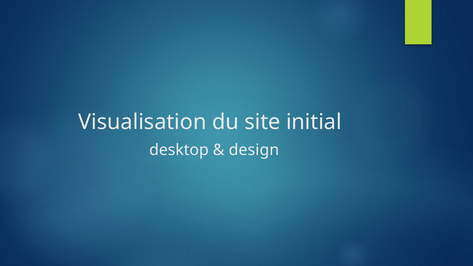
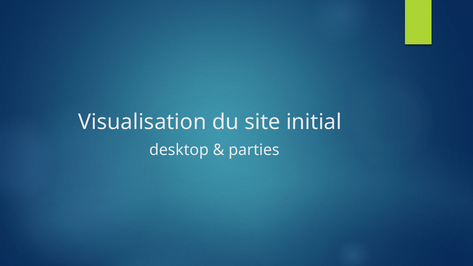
design: design -> parties (254, 150)
